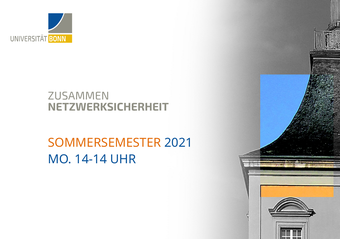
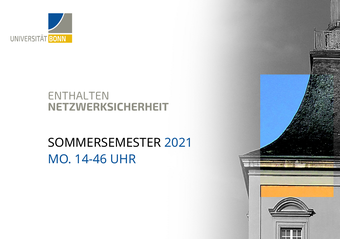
ZUSAMMEN: ZUSAMMEN -> ENTHALTEN (79, 96)
SOMMERSEMESTER colour: orange -> black (104, 142)
14-14: 14-14 -> 14-46 (91, 159)
